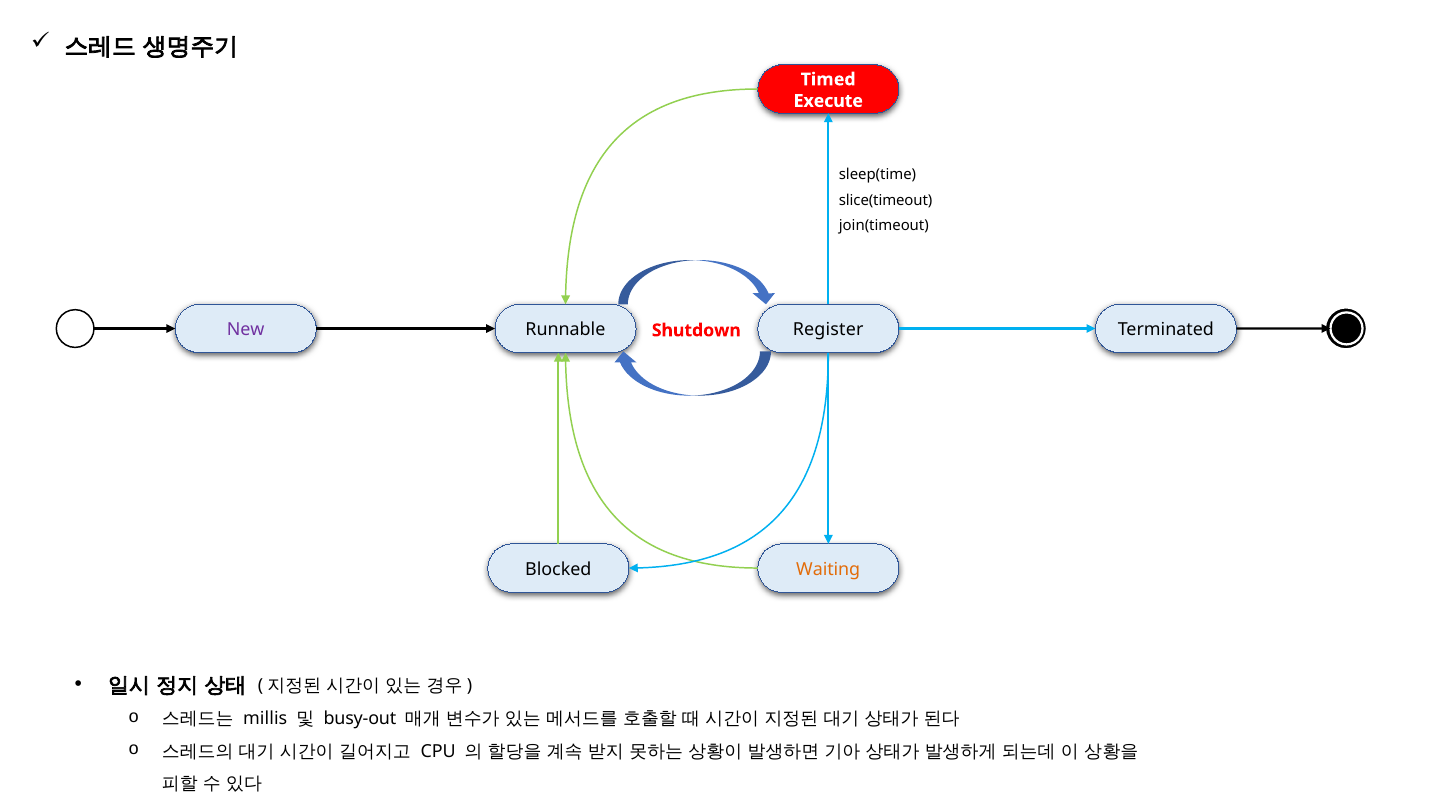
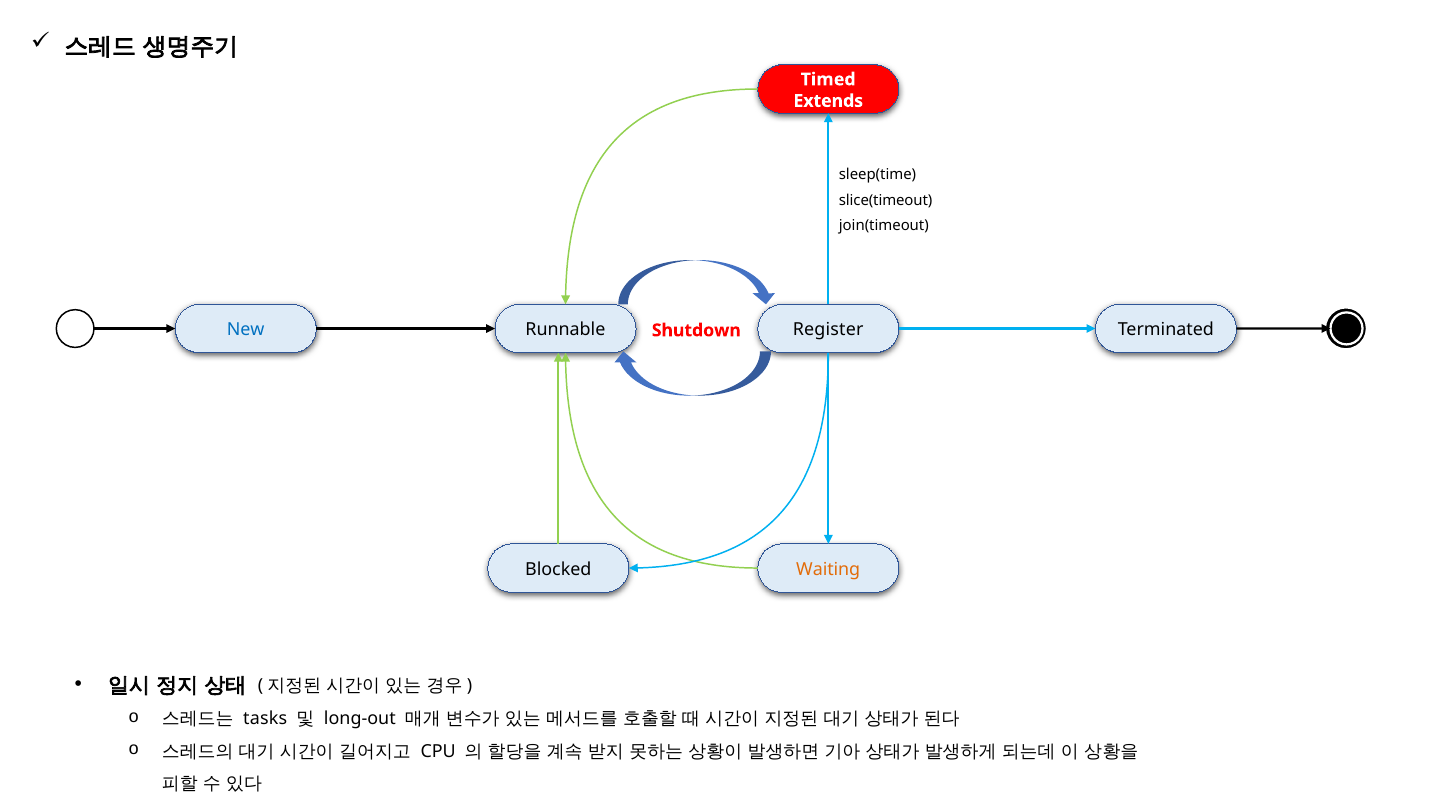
Execute: Execute -> Extends (828, 101)
New colour: purple -> blue (246, 330)
millis: millis -> tasks (265, 719)
busy-out: busy-out -> long-out (360, 719)
